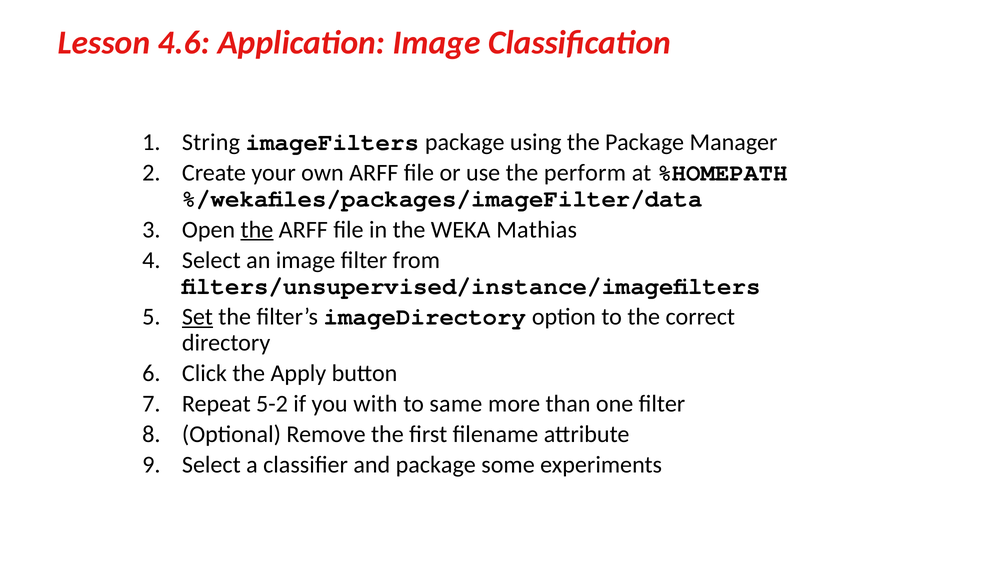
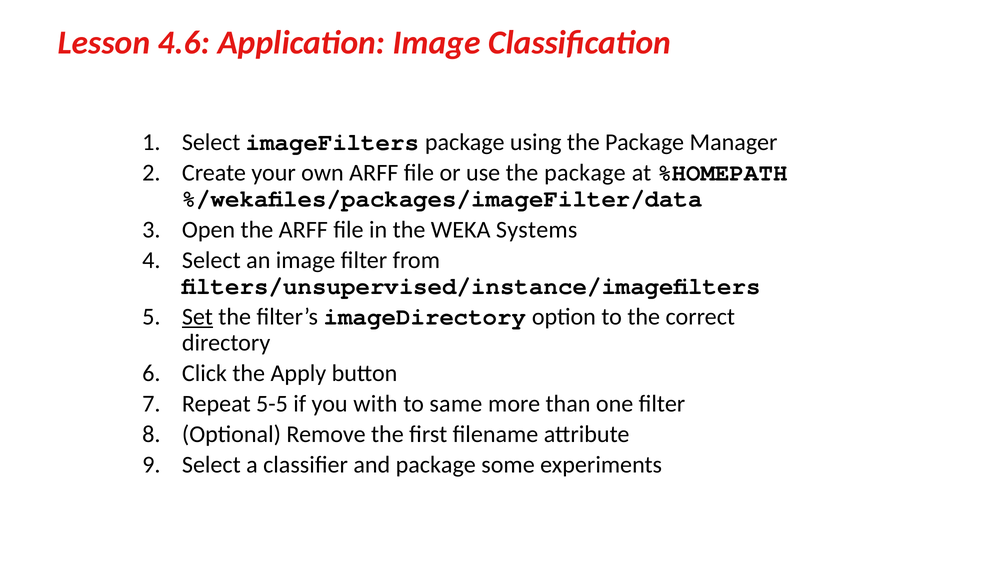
String: String -> Select (211, 142)
use the perform: perform -> package (585, 173)
the underline: present -> none (257, 230)
Mathias: Mathias -> Systems (537, 230)
5-2: 5-2 -> 5-5 (272, 404)
